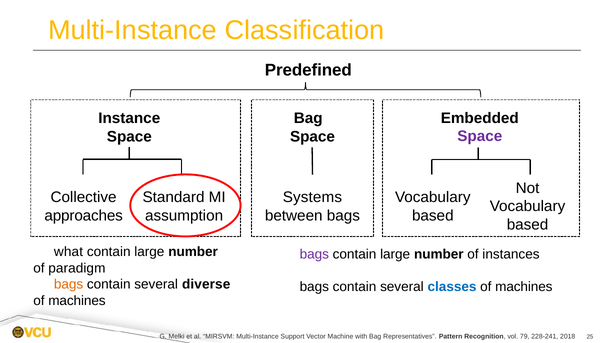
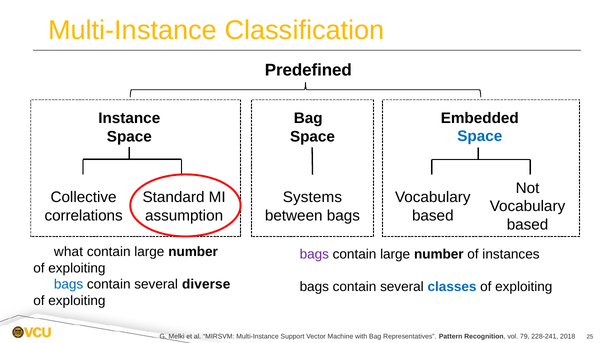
Space colour: purple -> blue (480, 137)
approaches: approaches -> correlations (84, 216)
paradigm: paradigm -> exploiting (77, 269)
bags colour: orange -> blue (69, 285)
machines: machines -> exploiting (524, 287)
machines: machines -> exploiting (77, 301)
